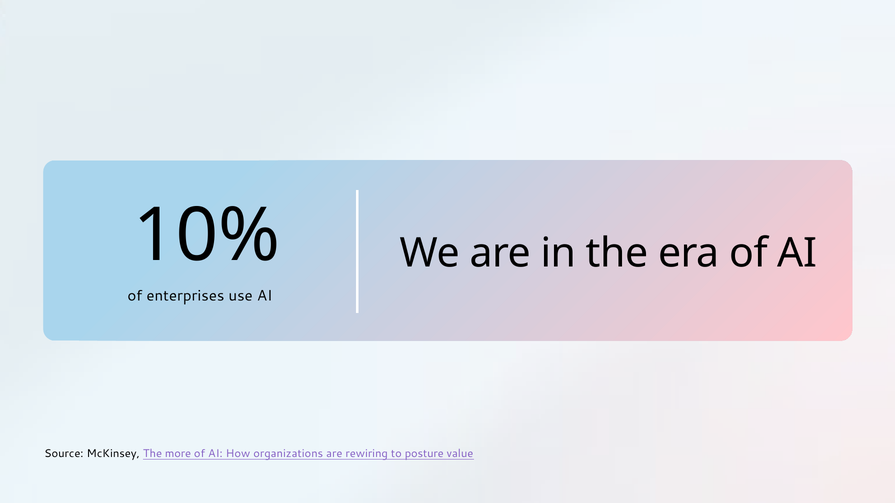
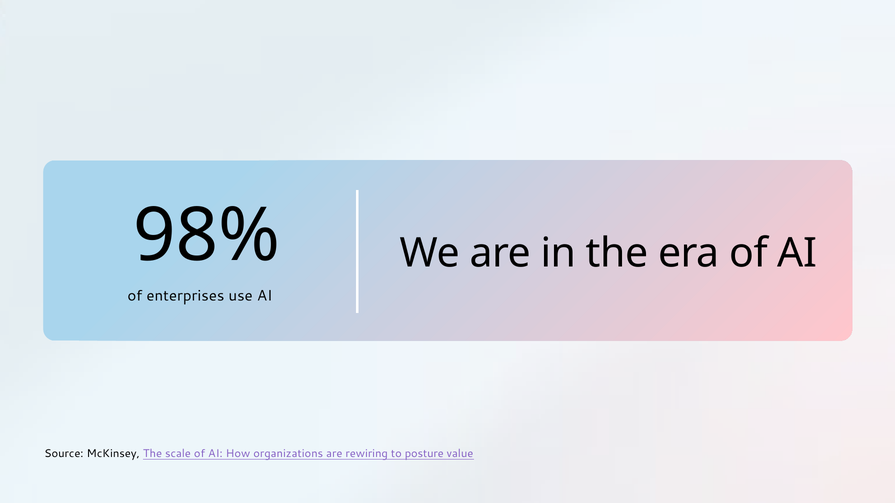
10%: 10% -> 98% (207, 236)
more: more -> scale (178, 454)
